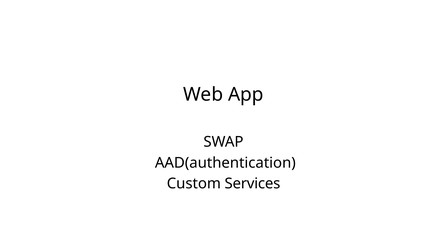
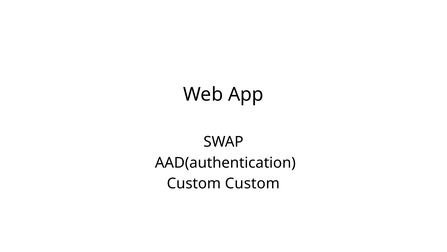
Custom Services: Services -> Custom (252, 183)
